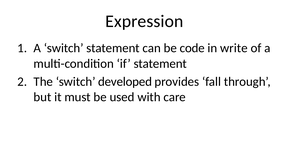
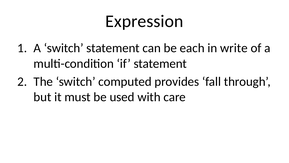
code: code -> each (192, 48)
developed: developed -> computed (125, 81)
